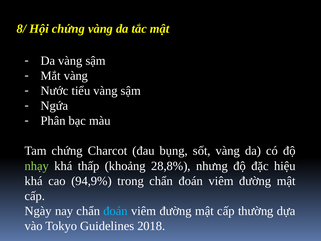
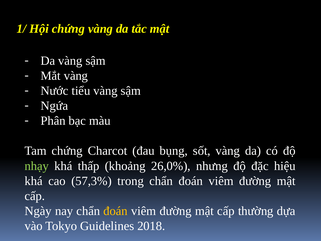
8/: 8/ -> 1/ (21, 29)
28,8%: 28,8% -> 26,0% (171, 166)
94,9%: 94,9% -> 57,3% (92, 181)
đoán colour: light blue -> yellow (116, 211)
